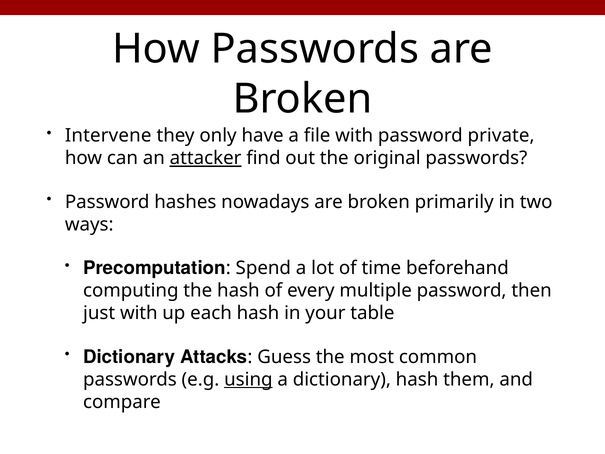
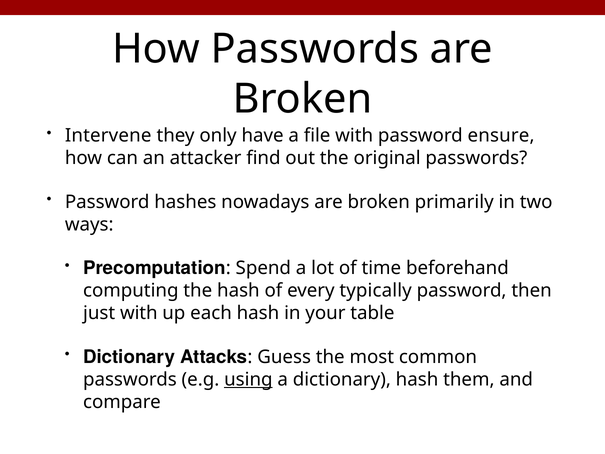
private: private -> ensure (501, 136)
attacker underline: present -> none (206, 158)
multiple: multiple -> typically (376, 291)
